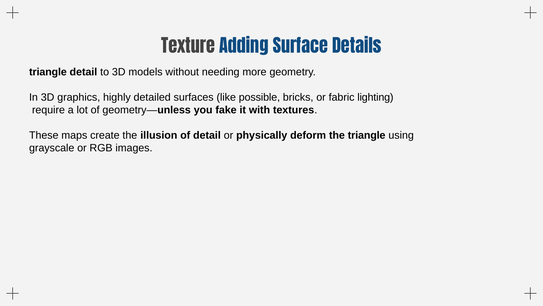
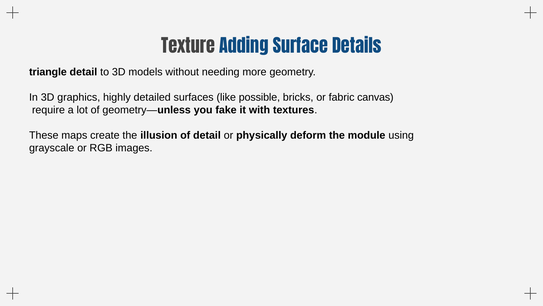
lighting: lighting -> canvas (375, 97)
the triangle: triangle -> module (367, 135)
